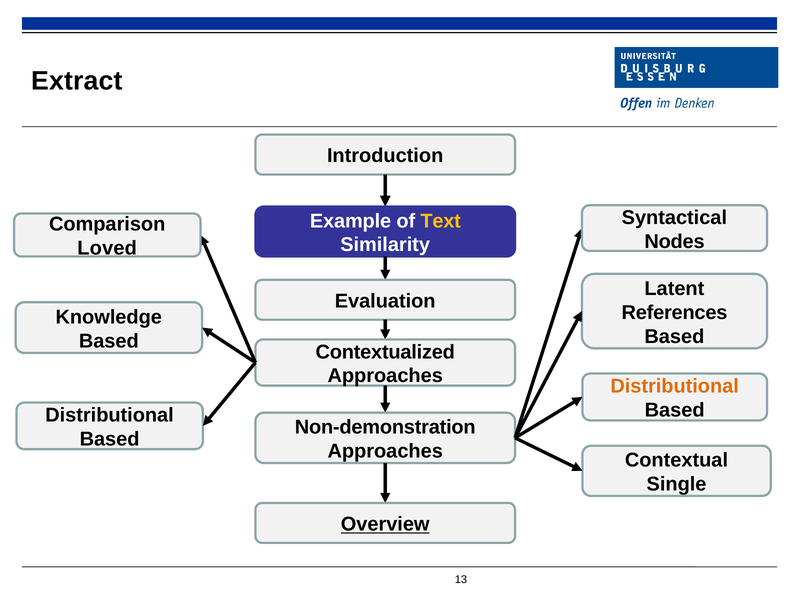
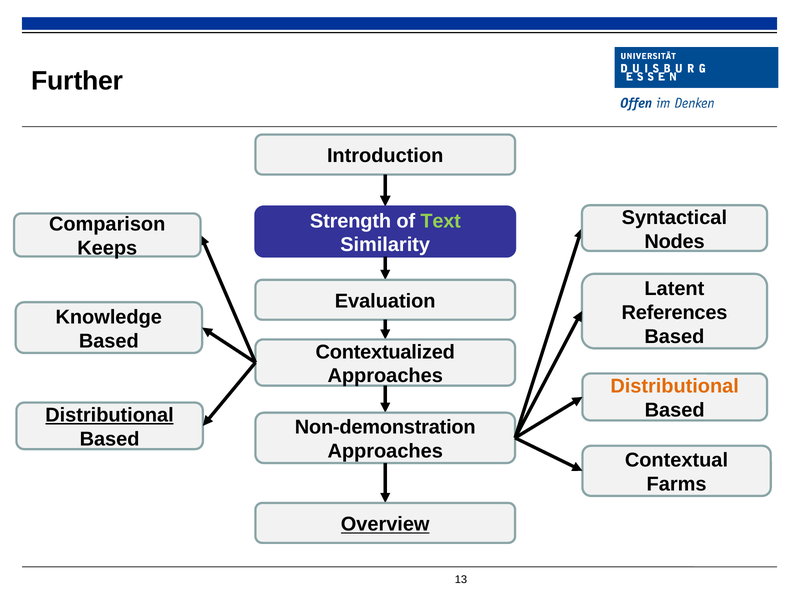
Extract: Extract -> Further (77, 81)
Example: Example -> Strength (351, 221)
Text colour: yellow -> light green (441, 221)
Loved: Loved -> Keeps (107, 248)
Distributional underline: none -> present (110, 415)
Single: Single -> Farms (677, 484)
